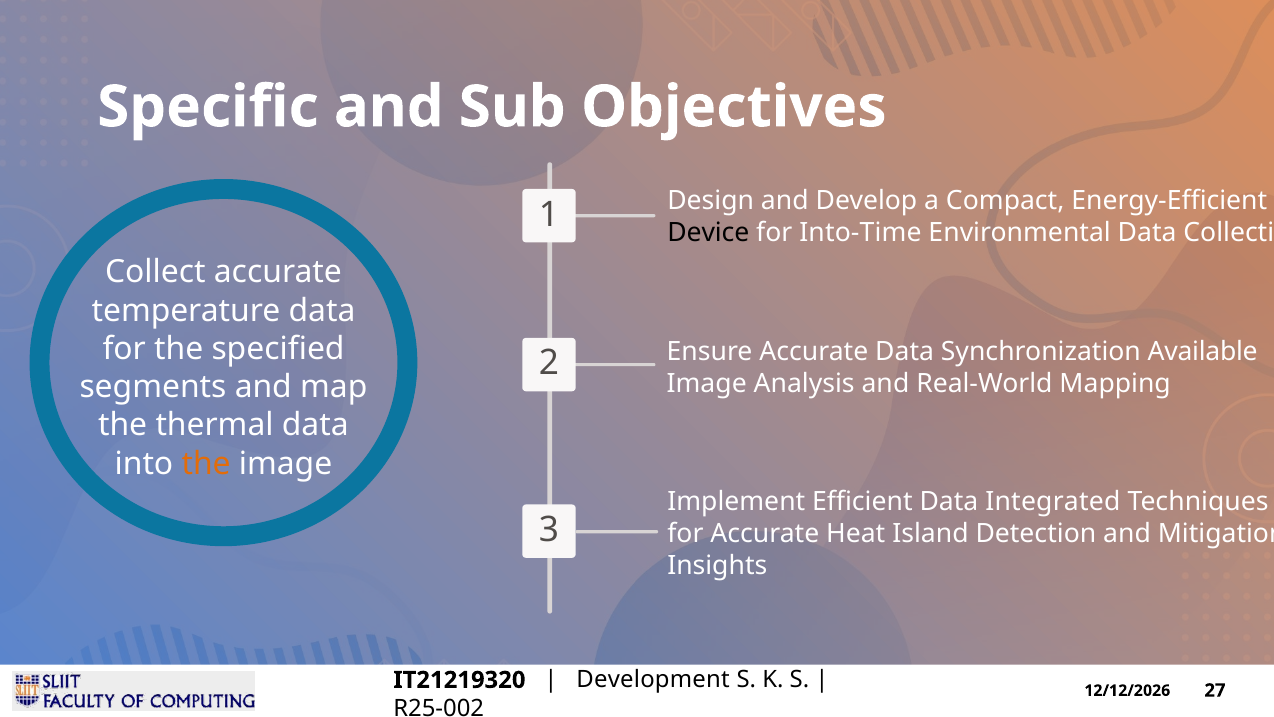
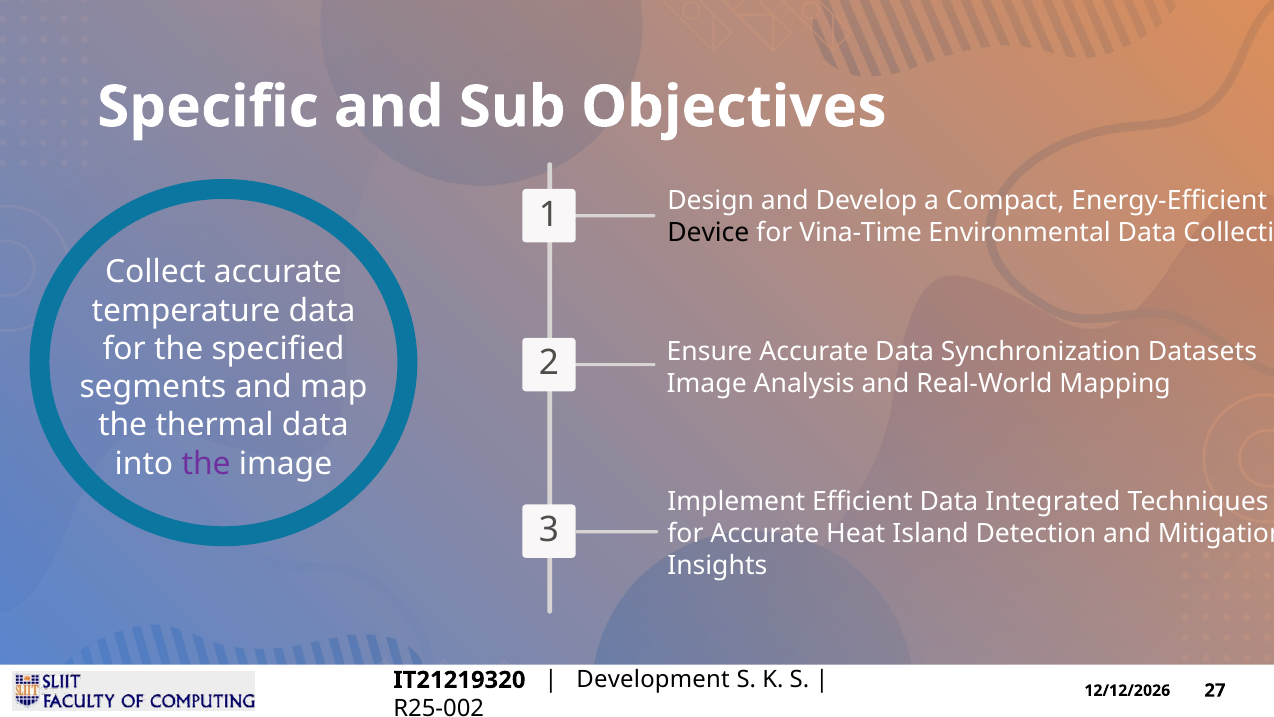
Into-Time: Into-Time -> Vina-Time (861, 233)
Available: Available -> Datasets (1202, 351)
the colour: orange -> purple (206, 463)
